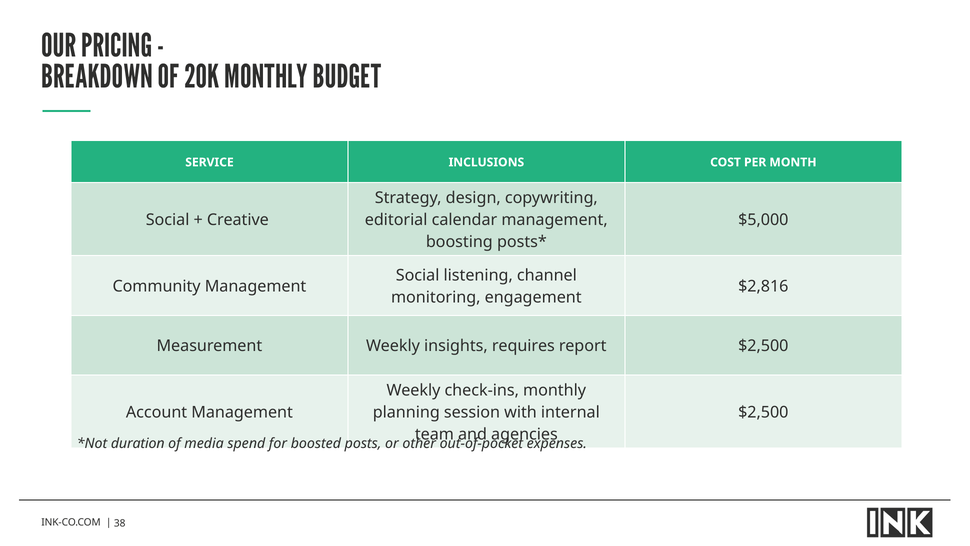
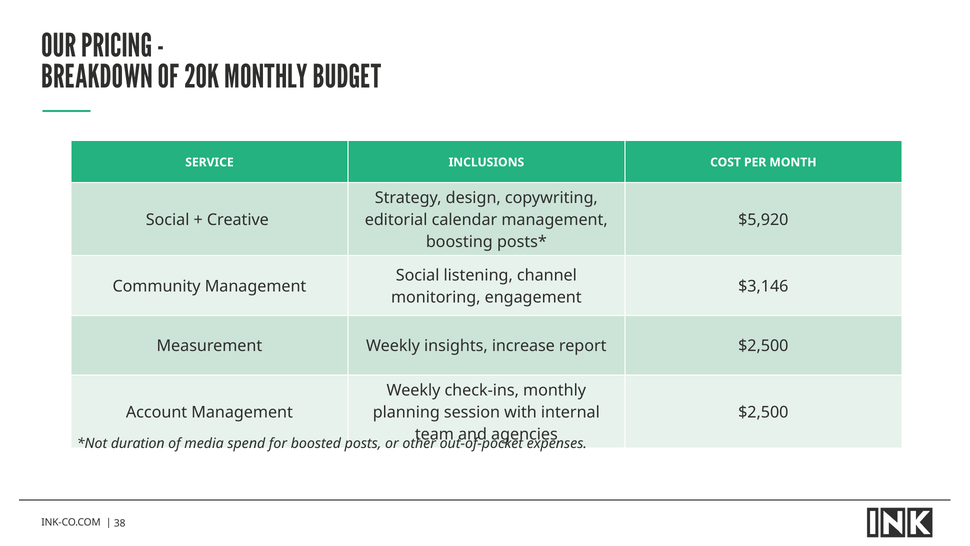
$5,000: $5,000 -> $5,920 (763, 220)
$2,816: $2,816 -> $3,146 (763, 286)
requires: requires -> increase (523, 346)
